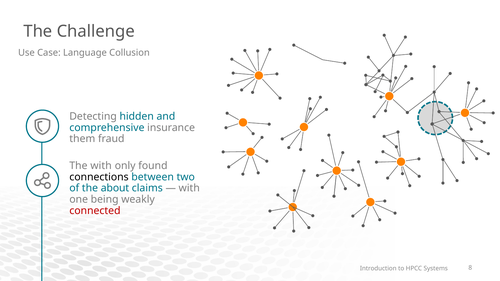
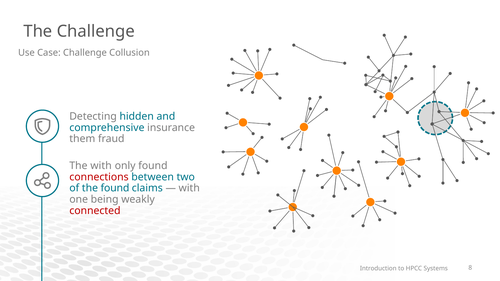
Case Language: Language -> Challenge (85, 53)
connections colour: black -> red (99, 177)
the about: about -> found (115, 188)
